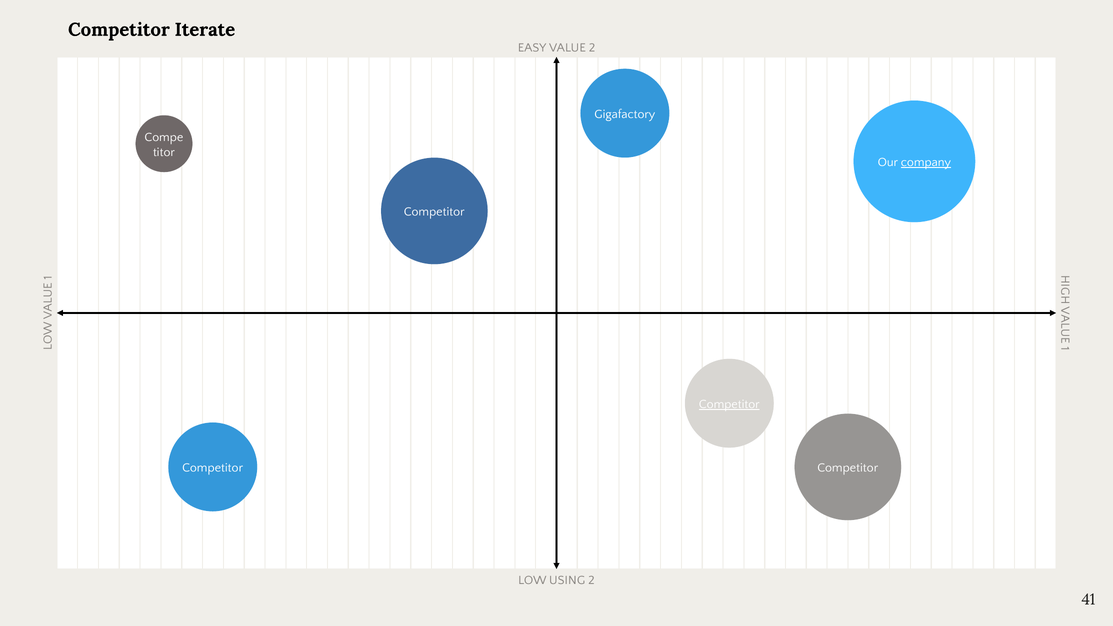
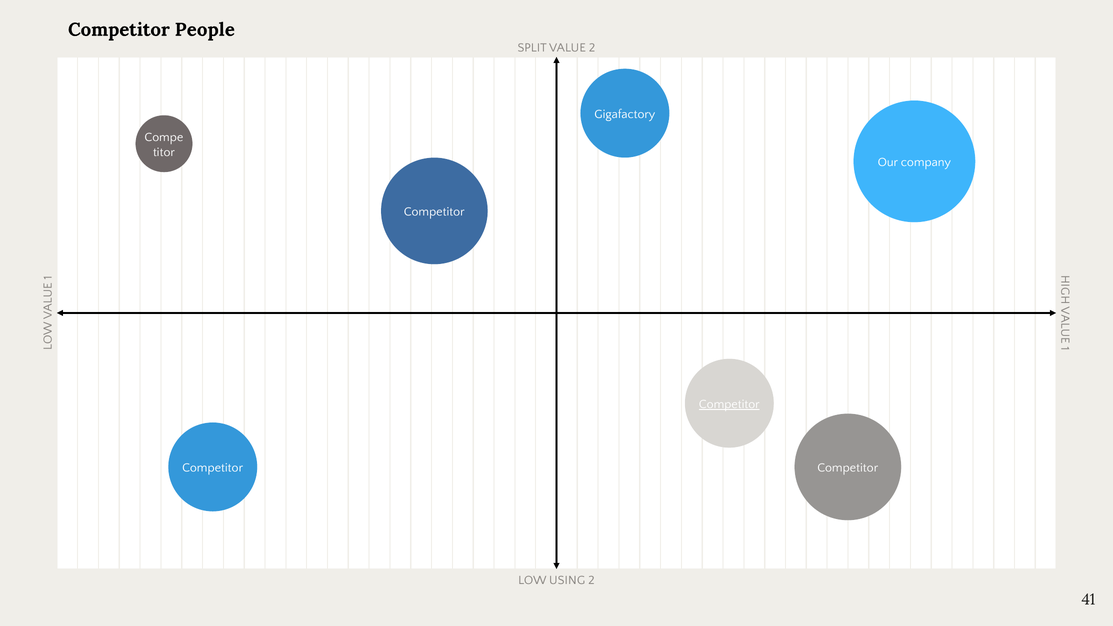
Iterate: Iterate -> People (205, 30)
EASY: EASY -> SPLIT (532, 48)
company underline: present -> none (926, 162)
